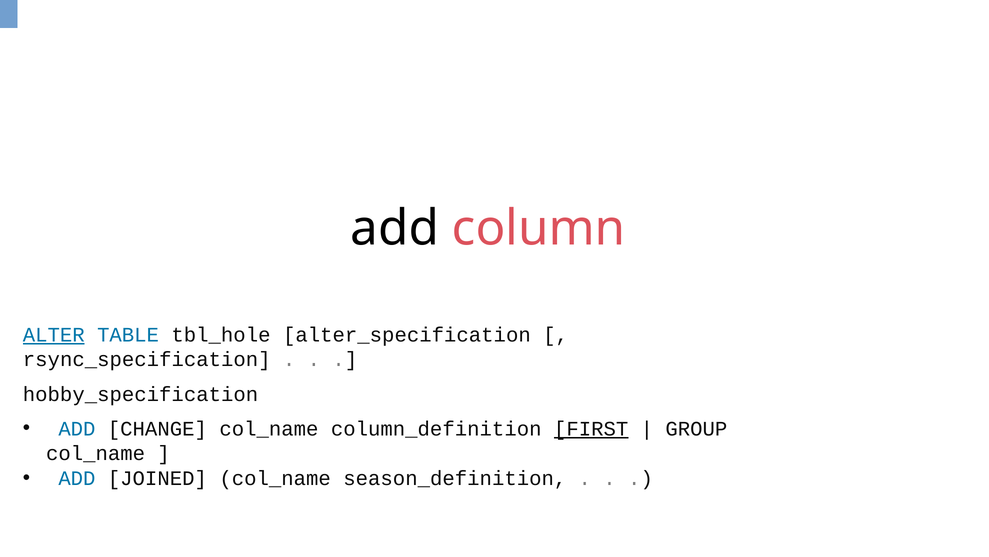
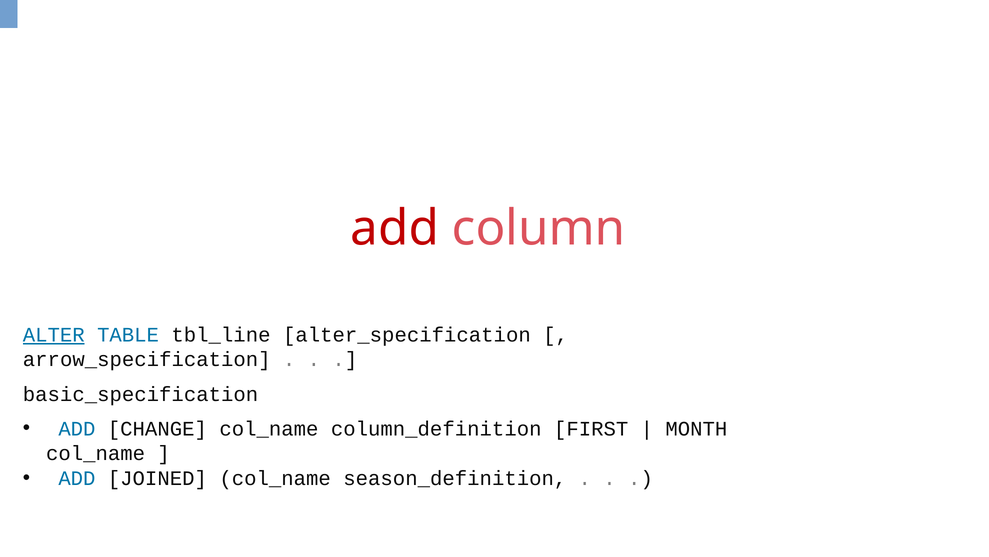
add colour: black -> red (395, 228)
tbl_hole: tbl_hole -> tbl_line (221, 334)
rsync_specification: rsync_specification -> arrow_specification (147, 359)
hobby_specification: hobby_specification -> basic_specification (141, 394)
FIRST underline: present -> none (591, 428)
GROUP: GROUP -> MONTH (696, 428)
